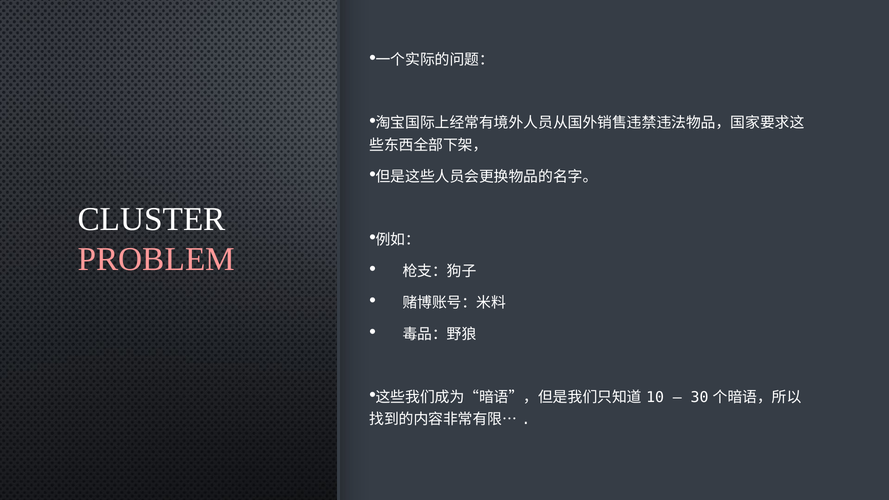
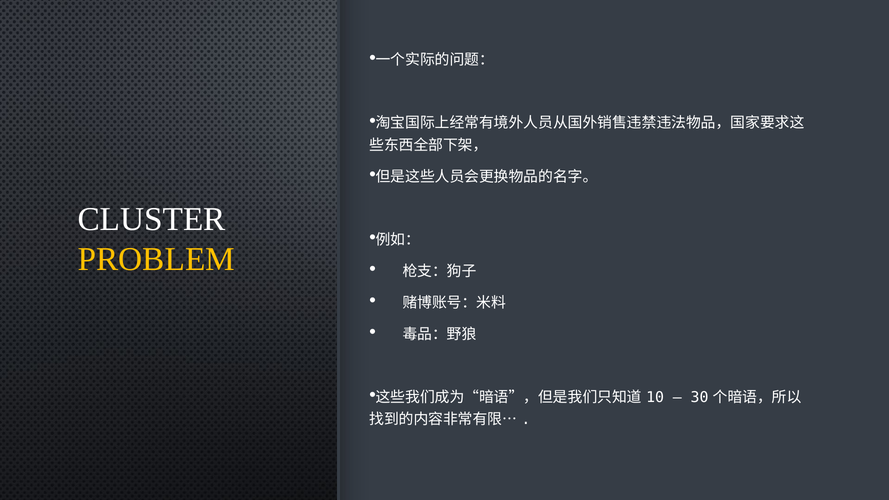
PROBLEM colour: pink -> yellow (156, 259)
